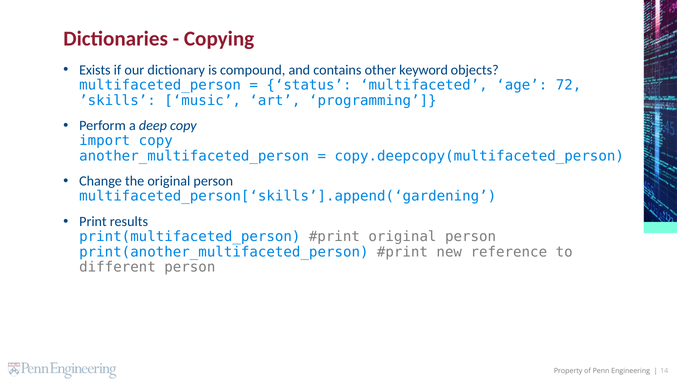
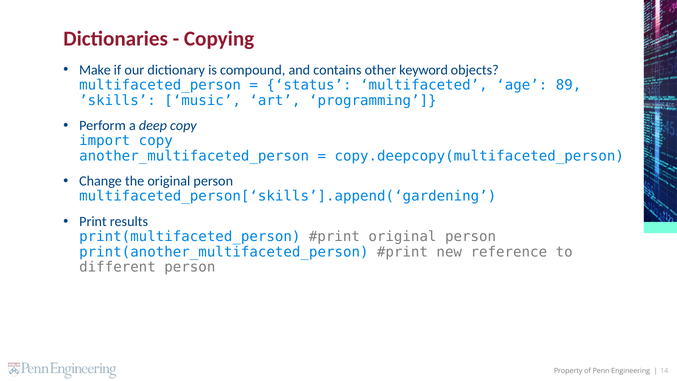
Exists: Exists -> Make (95, 70)
72: 72 -> 89 (569, 85)
